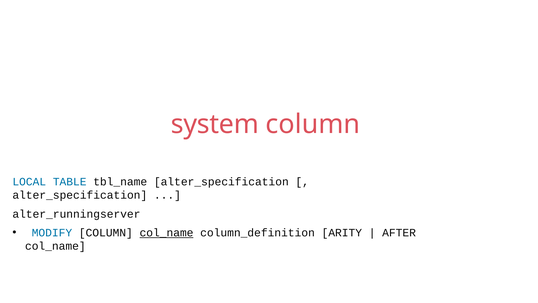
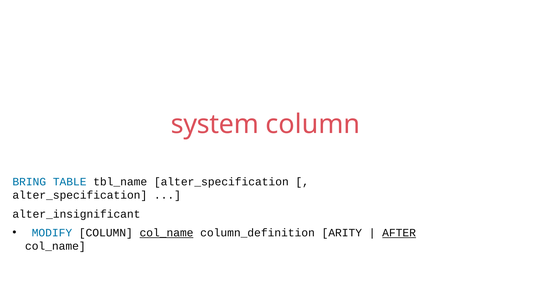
LOCAL: LOCAL -> BRING (29, 181)
alter_runningserver: alter_runningserver -> alter_insignificant (76, 214)
AFTER underline: none -> present (399, 233)
